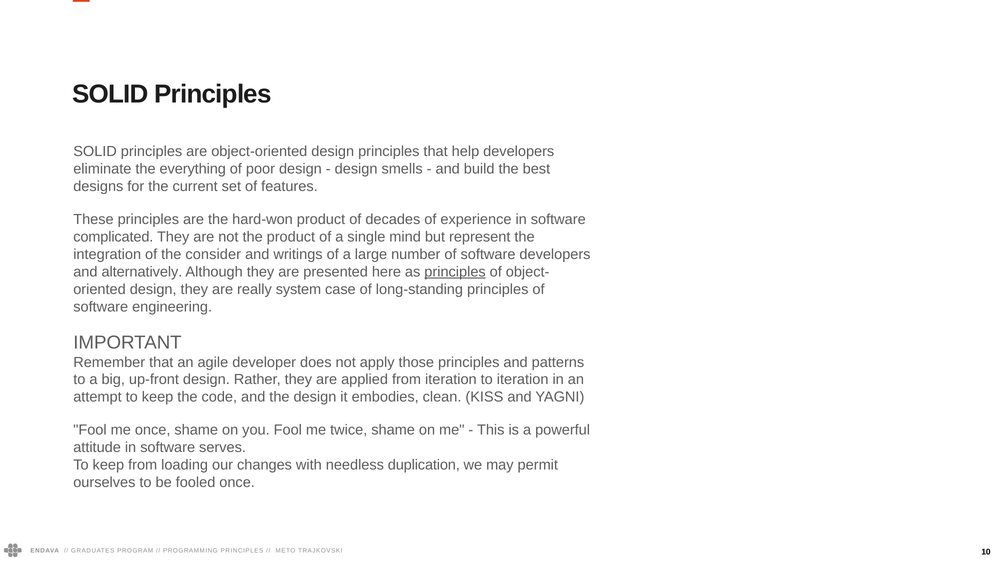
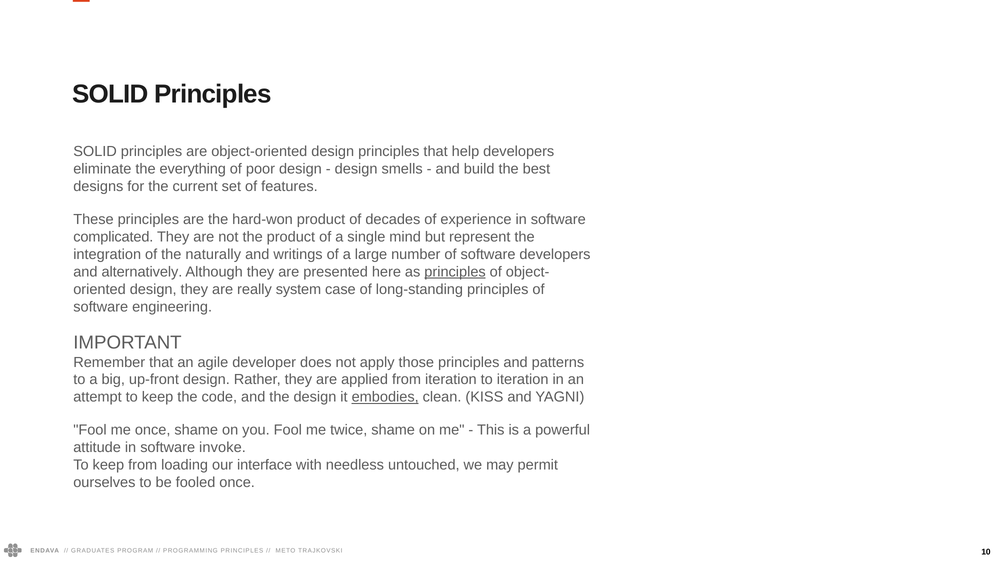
consider: consider -> naturally (213, 255)
embodies underline: none -> present (385, 397)
serves: serves -> invoke (222, 448)
changes: changes -> interface (265, 465)
duplication: duplication -> untouched (424, 465)
